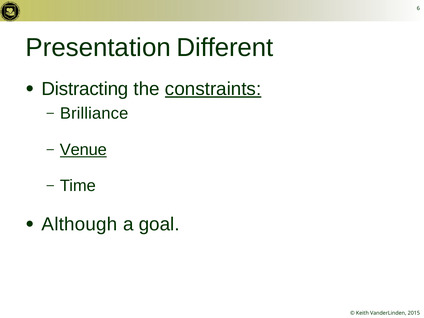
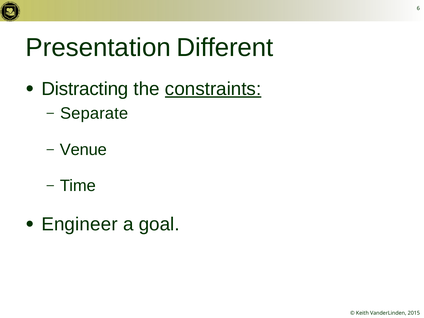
Brilliance: Brilliance -> Separate (94, 113)
Venue underline: present -> none (83, 150)
Although: Although -> Engineer (80, 224)
